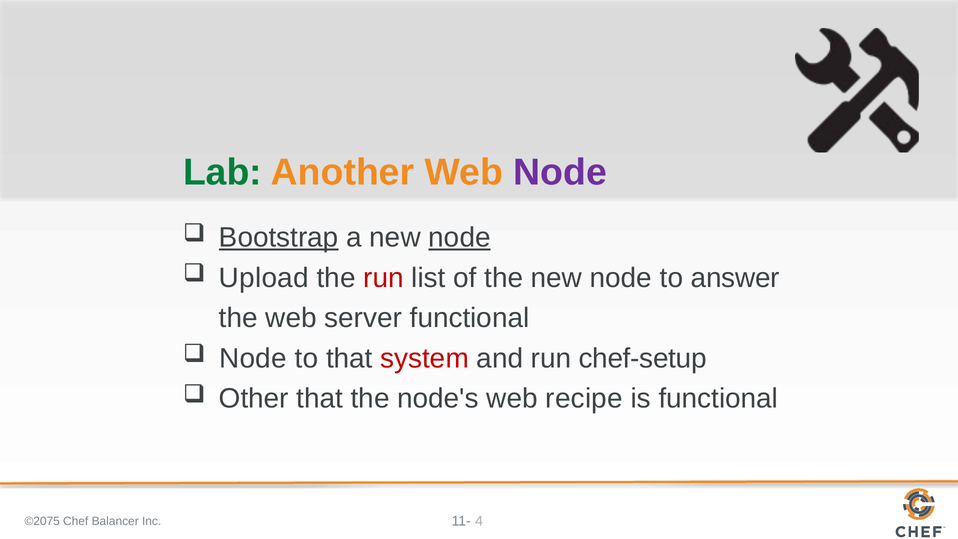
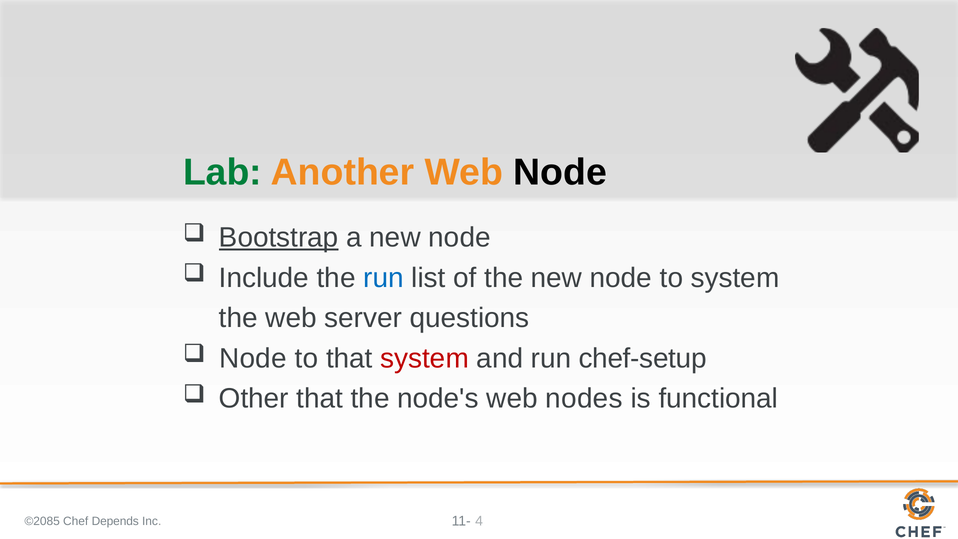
Node colour: purple -> black (560, 172)
node underline: present -> none (460, 237)
Upload: Upload -> Include (264, 278)
run colour: red -> blue (383, 278)
to answer: answer -> system (735, 278)
server functional: functional -> questions (470, 318)
recipe: recipe -> nodes (584, 399)
©2075: ©2075 -> ©2085 (42, 521)
Balancer: Balancer -> Depends (115, 521)
